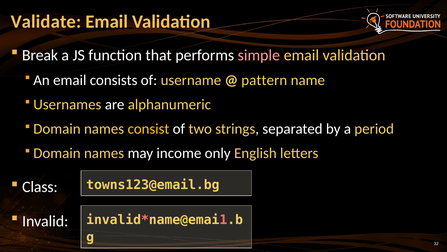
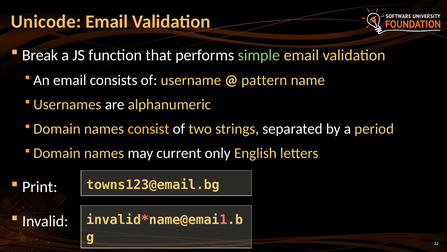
Validate: Validate -> Unicode (46, 22)
simple colour: pink -> light green (259, 55)
income: income -> current (179, 153)
Class: Class -> Print (40, 187)
